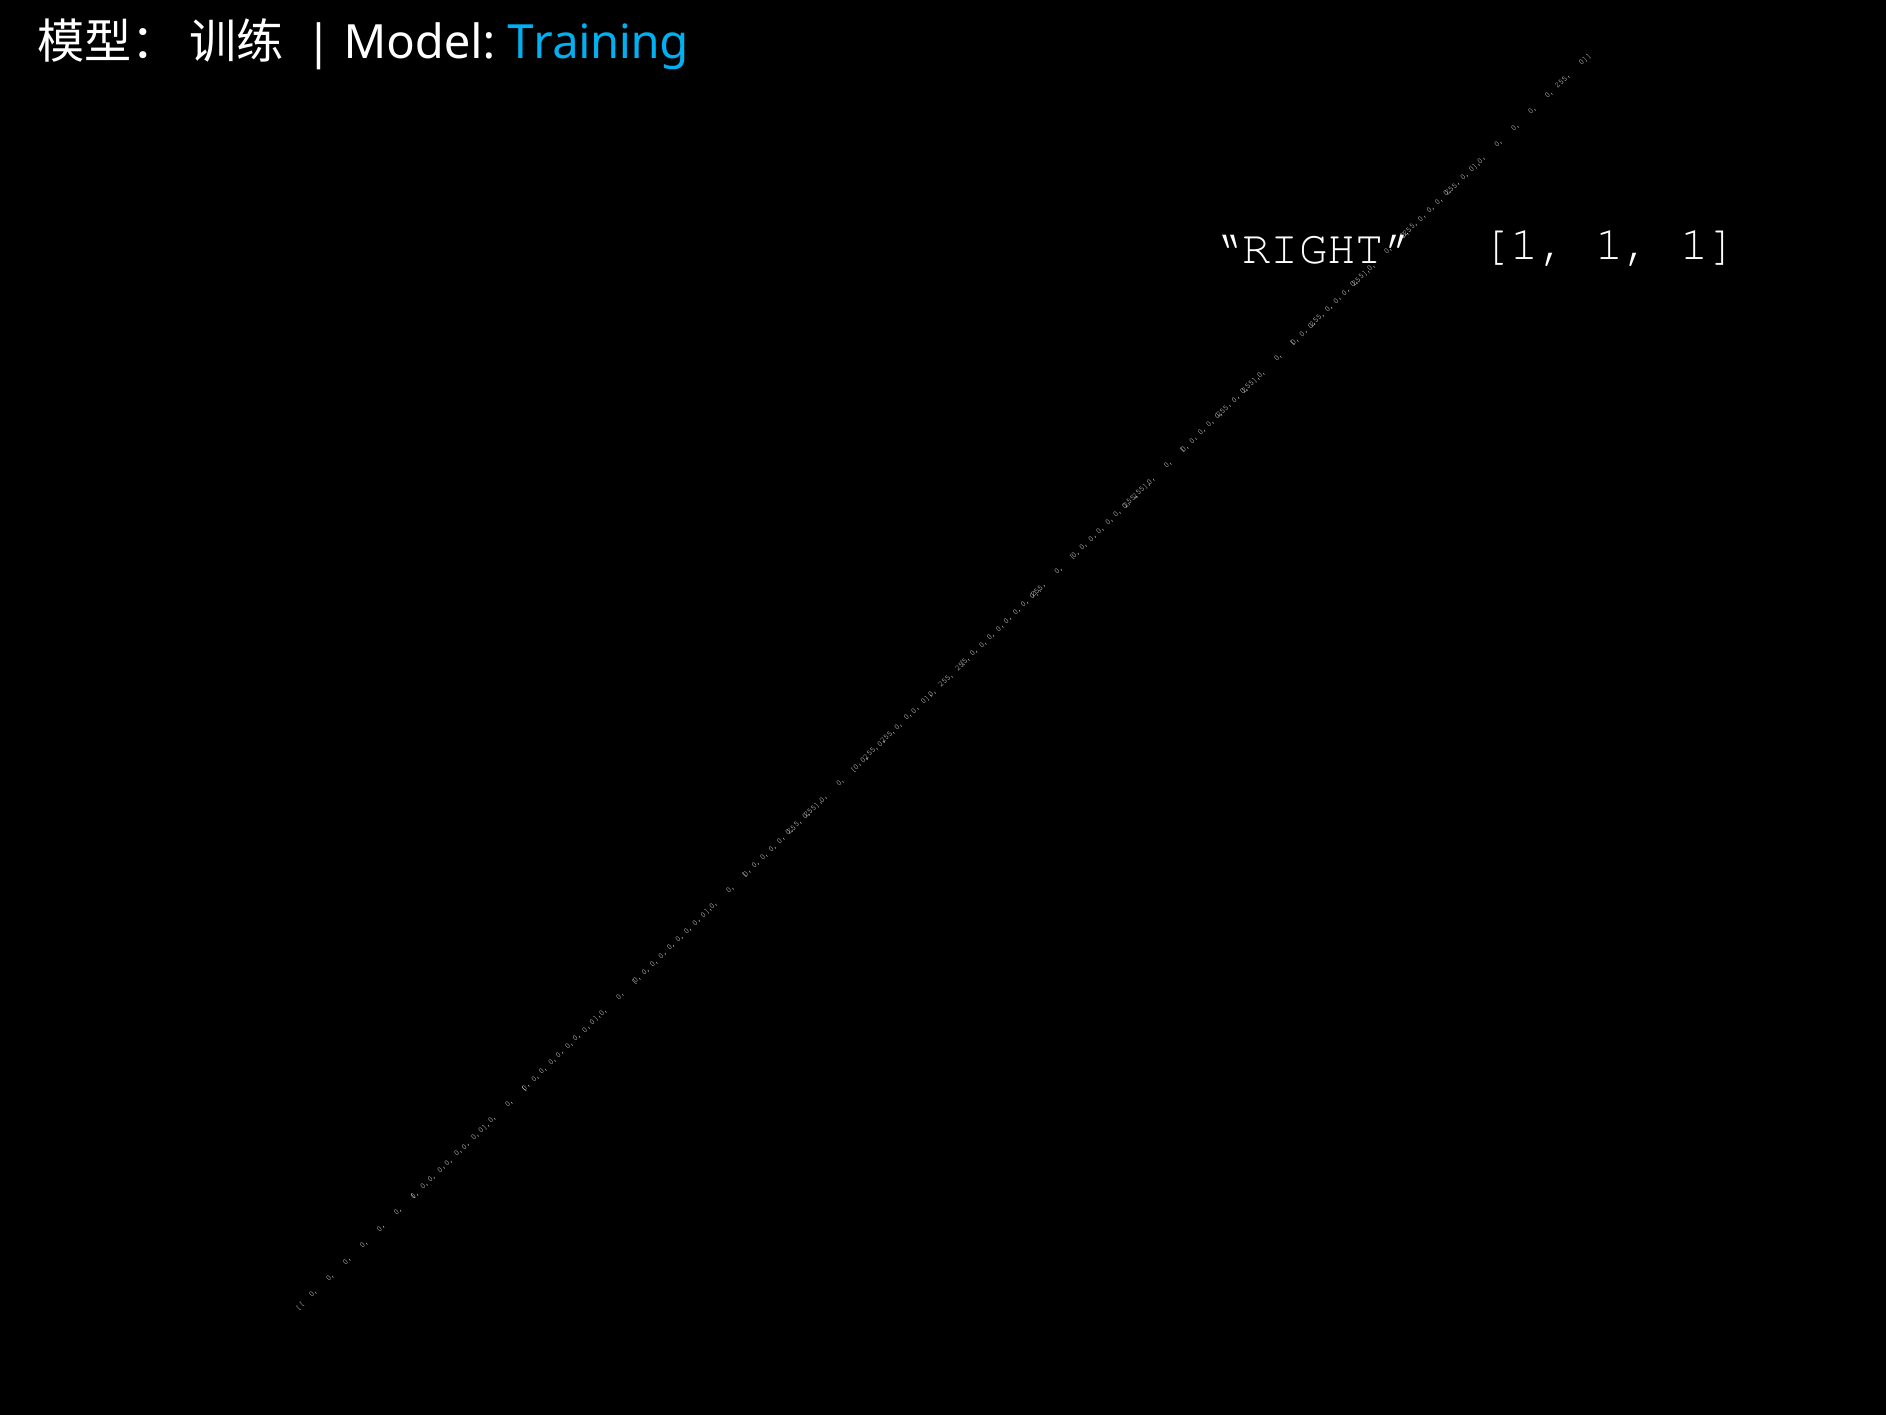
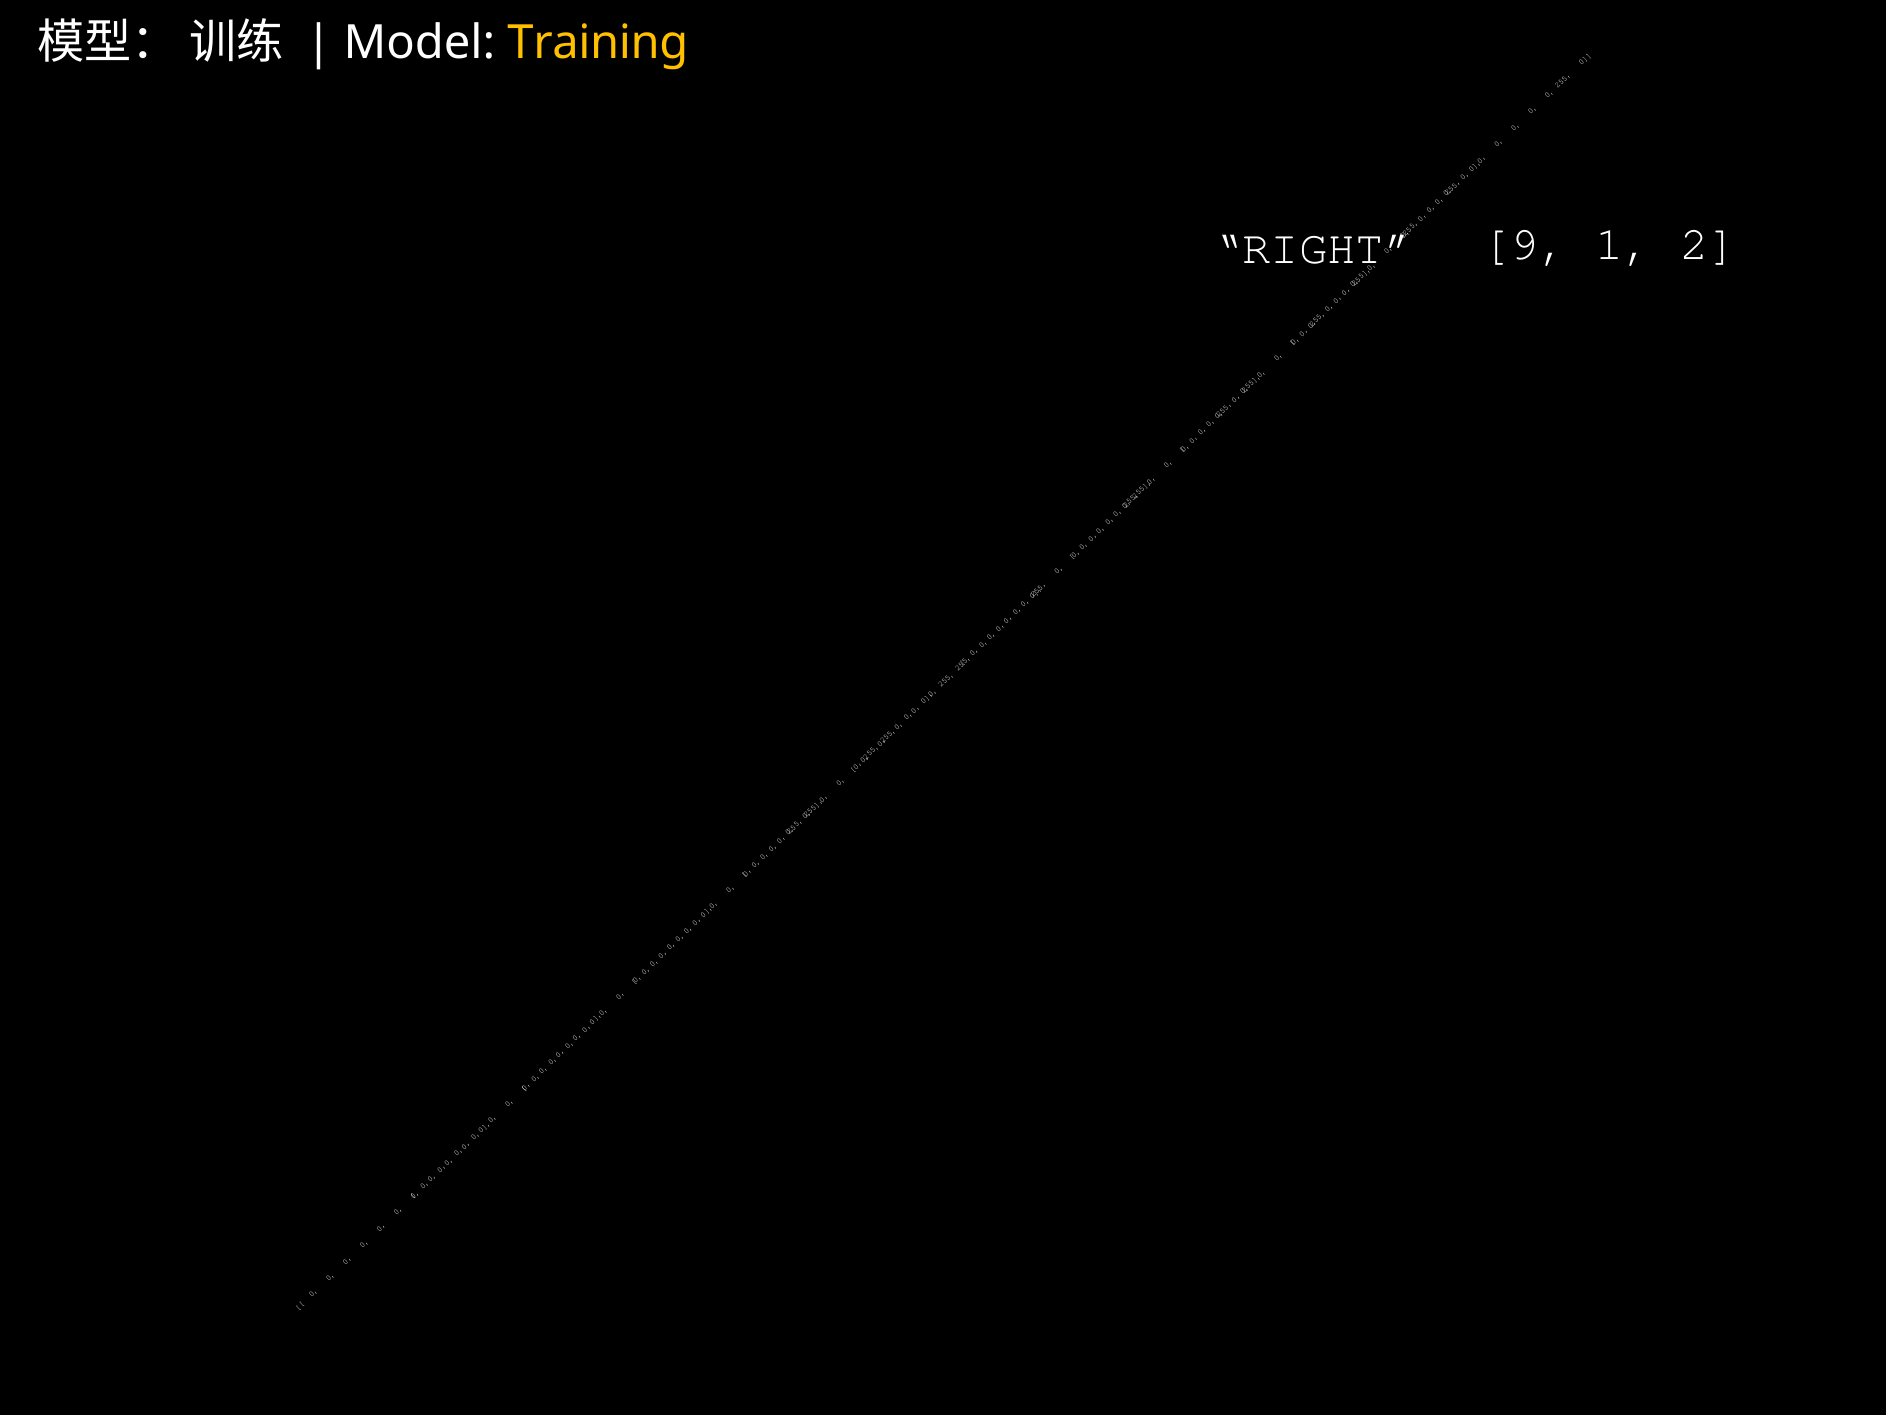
Training colour: light blue -> yellow (598, 43)
1: 1 -> 9 (1525, 243)
1: 1 -> 2 (1709, 243)
